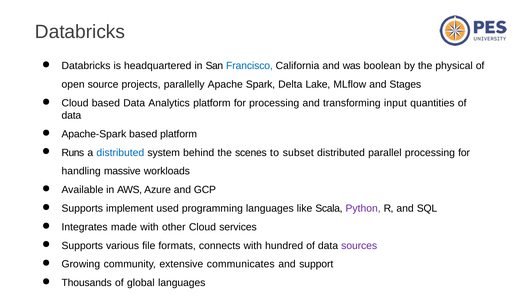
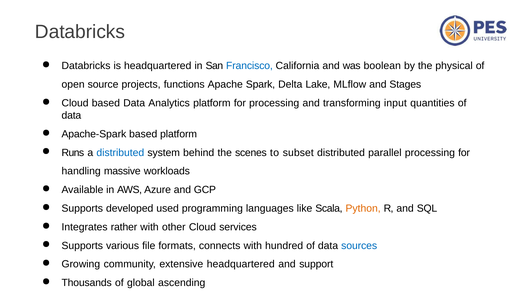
parallelly: parallelly -> functions (184, 84)
implement: implement -> developed (130, 209)
Python colour: purple -> orange (363, 209)
made: made -> rather (124, 227)
sources colour: purple -> blue (359, 246)
extensive communicates: communicates -> headquartered (241, 264)
global languages: languages -> ascending (182, 283)
